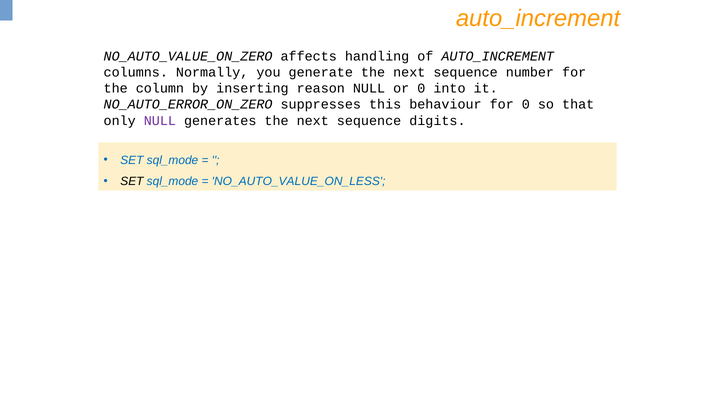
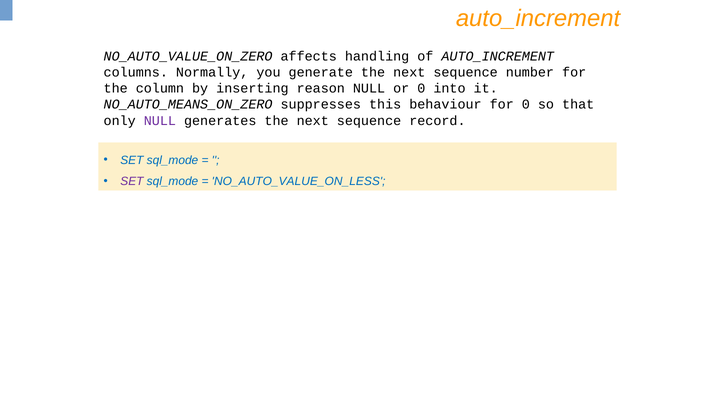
NO_AUTO_ERROR_ON_ZERO: NO_AUTO_ERROR_ON_ZERO -> NO_AUTO_MEANS_ON_ZERO (188, 105)
digits: digits -> record (437, 121)
SET colour: black -> purple (132, 182)
